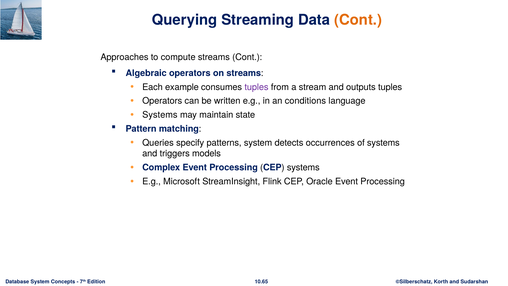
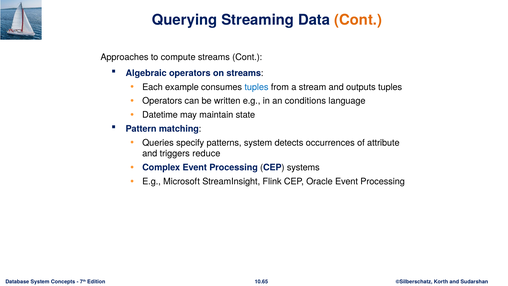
tuples colour: purple -> blue (256, 87)
Systems: Systems -> Datetime (160, 115)
of systems: systems -> attribute (383, 143)
models: models -> reduce (206, 154)
